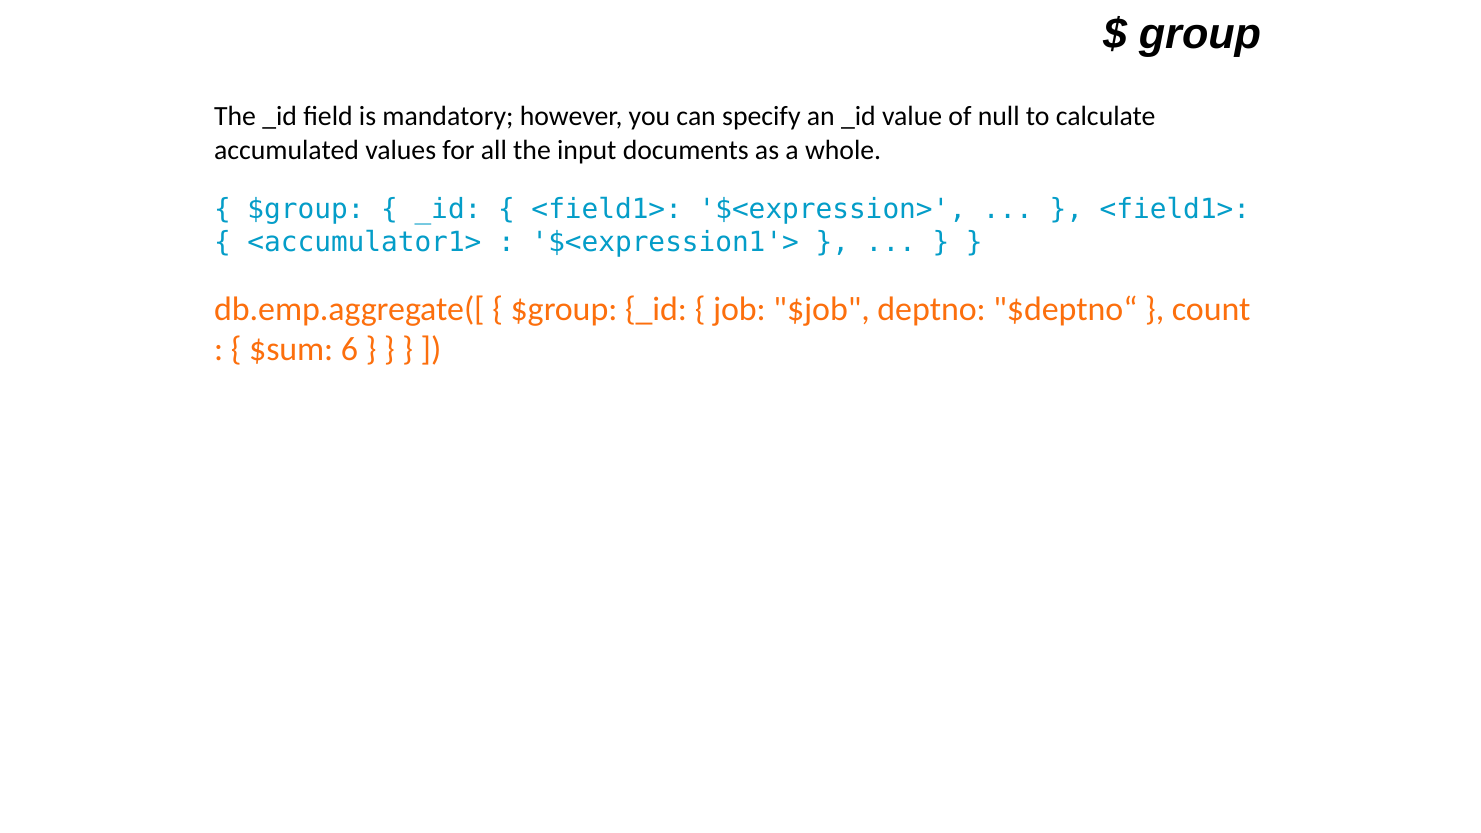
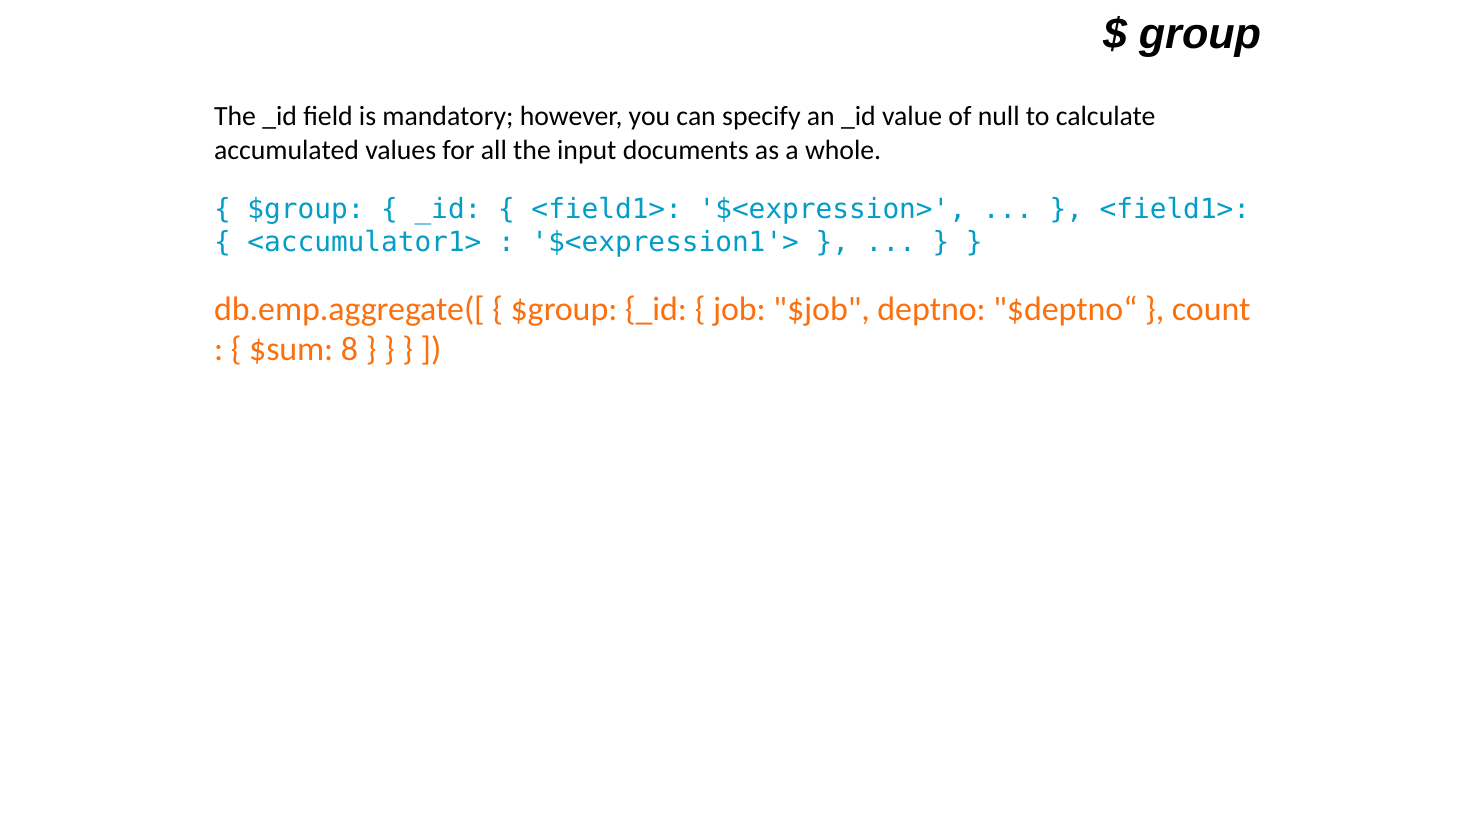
6: 6 -> 8 (350, 350)
